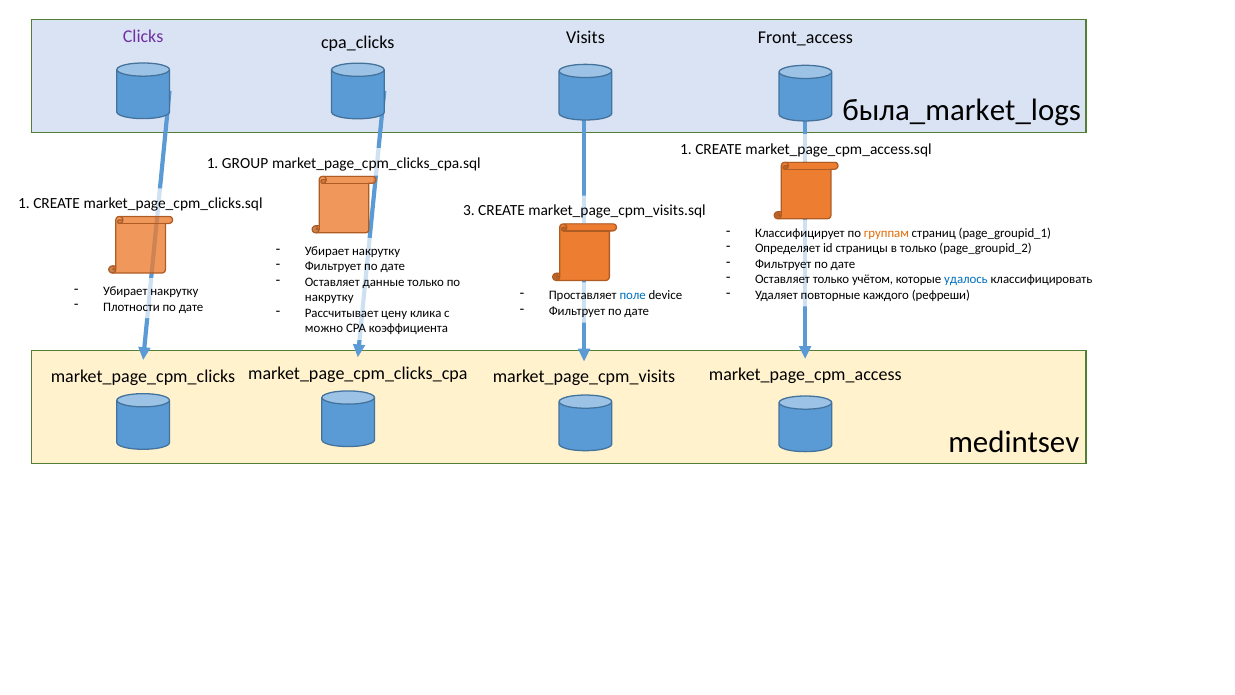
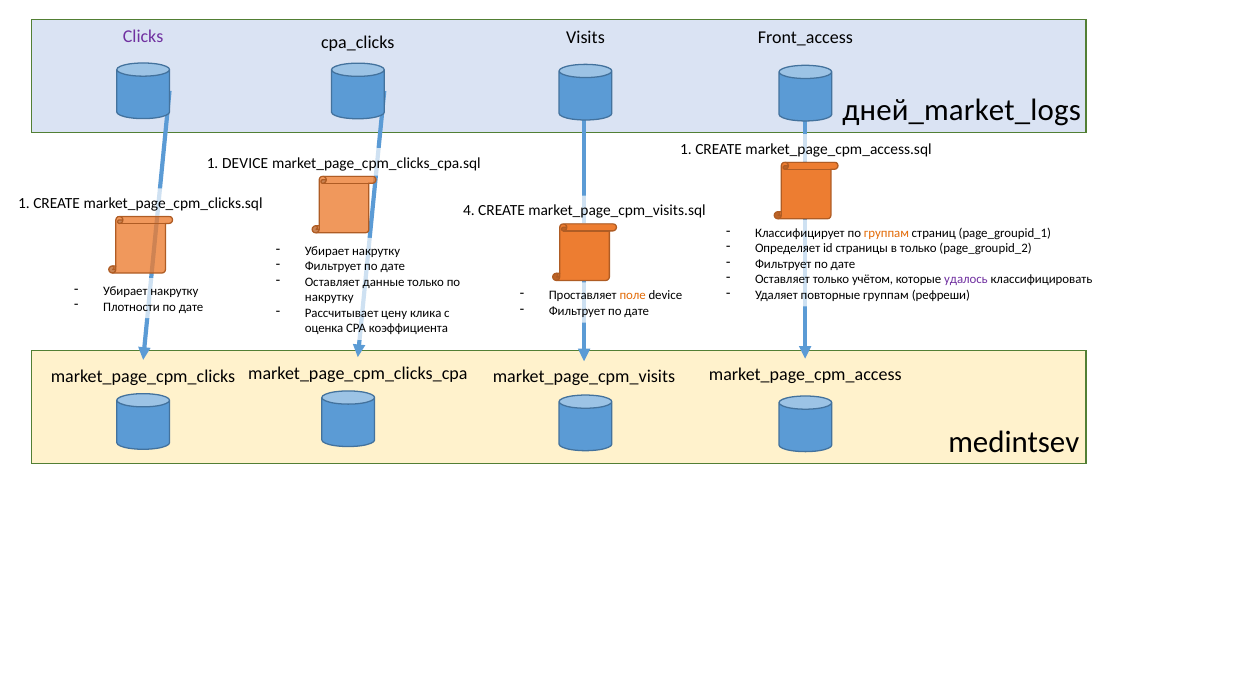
была_market_logs: была_market_logs -> дней_market_logs (962, 110)
1 GROUP: GROUP -> DEVICE (245, 163)
3: 3 -> 4 (469, 210)
удалось colour: blue -> purple (966, 279)
повторные каждого: каждого -> группам (886, 295)
поле colour: blue -> orange (633, 296)
можно: можно -> оценка (324, 328)
